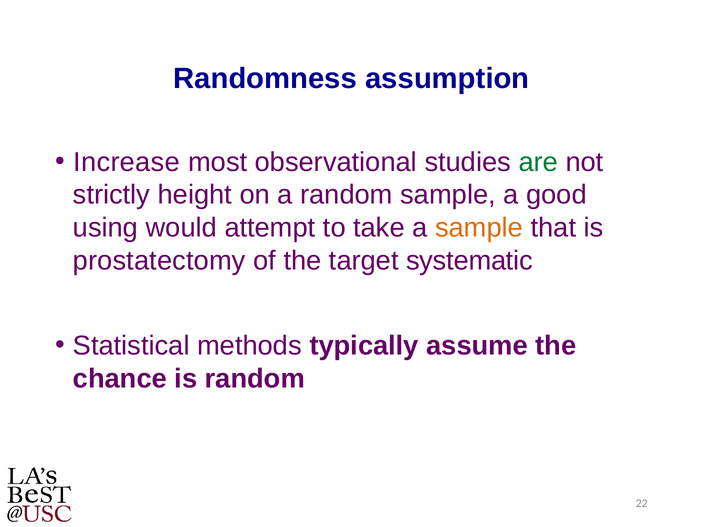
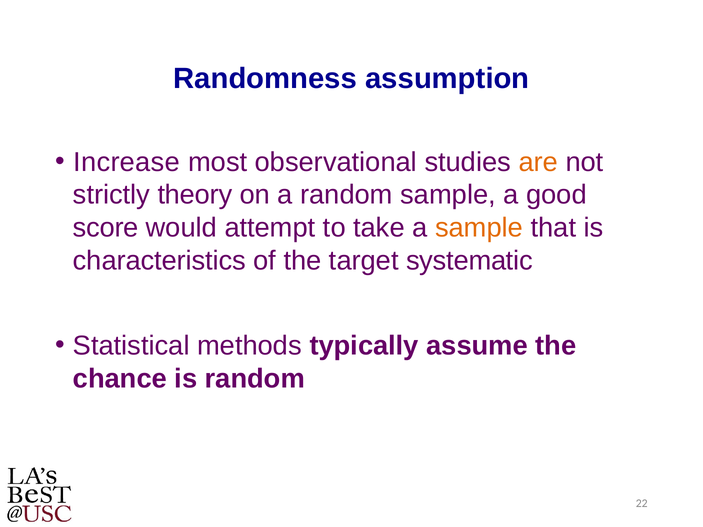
are colour: green -> orange (538, 162)
height: height -> theory (195, 195)
using: using -> score (106, 228)
prostatectomy: prostatectomy -> characteristics (159, 261)
